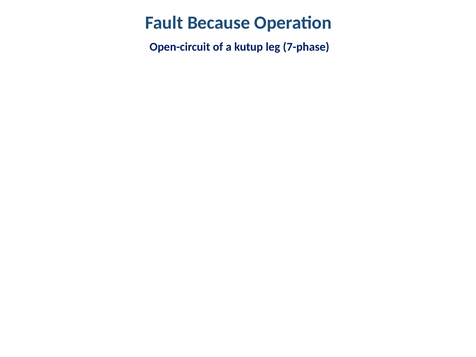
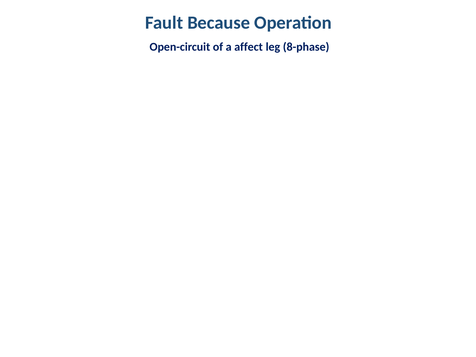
kutup: kutup -> affect (249, 47)
7-phase: 7-phase -> 8-phase (306, 47)
